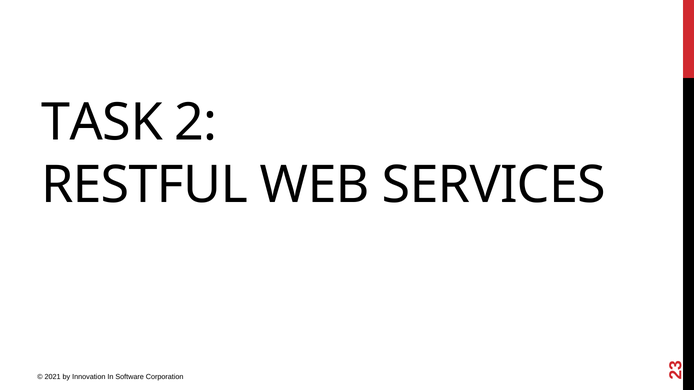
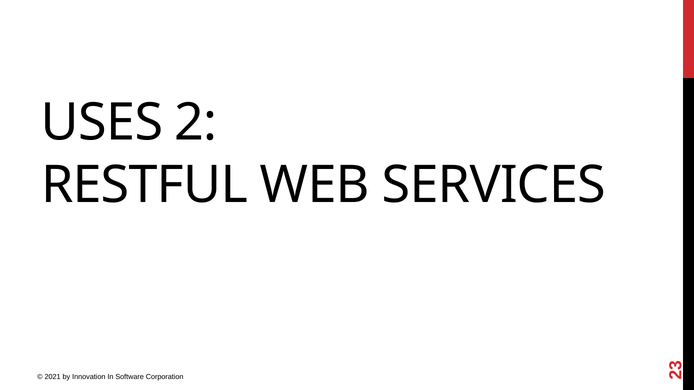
TASK: TASK -> USES (102, 123)
